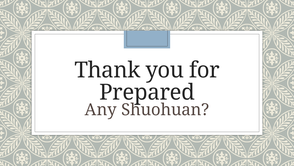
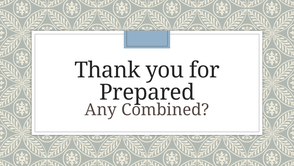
Shuohuan: Shuohuan -> Combined (165, 109)
